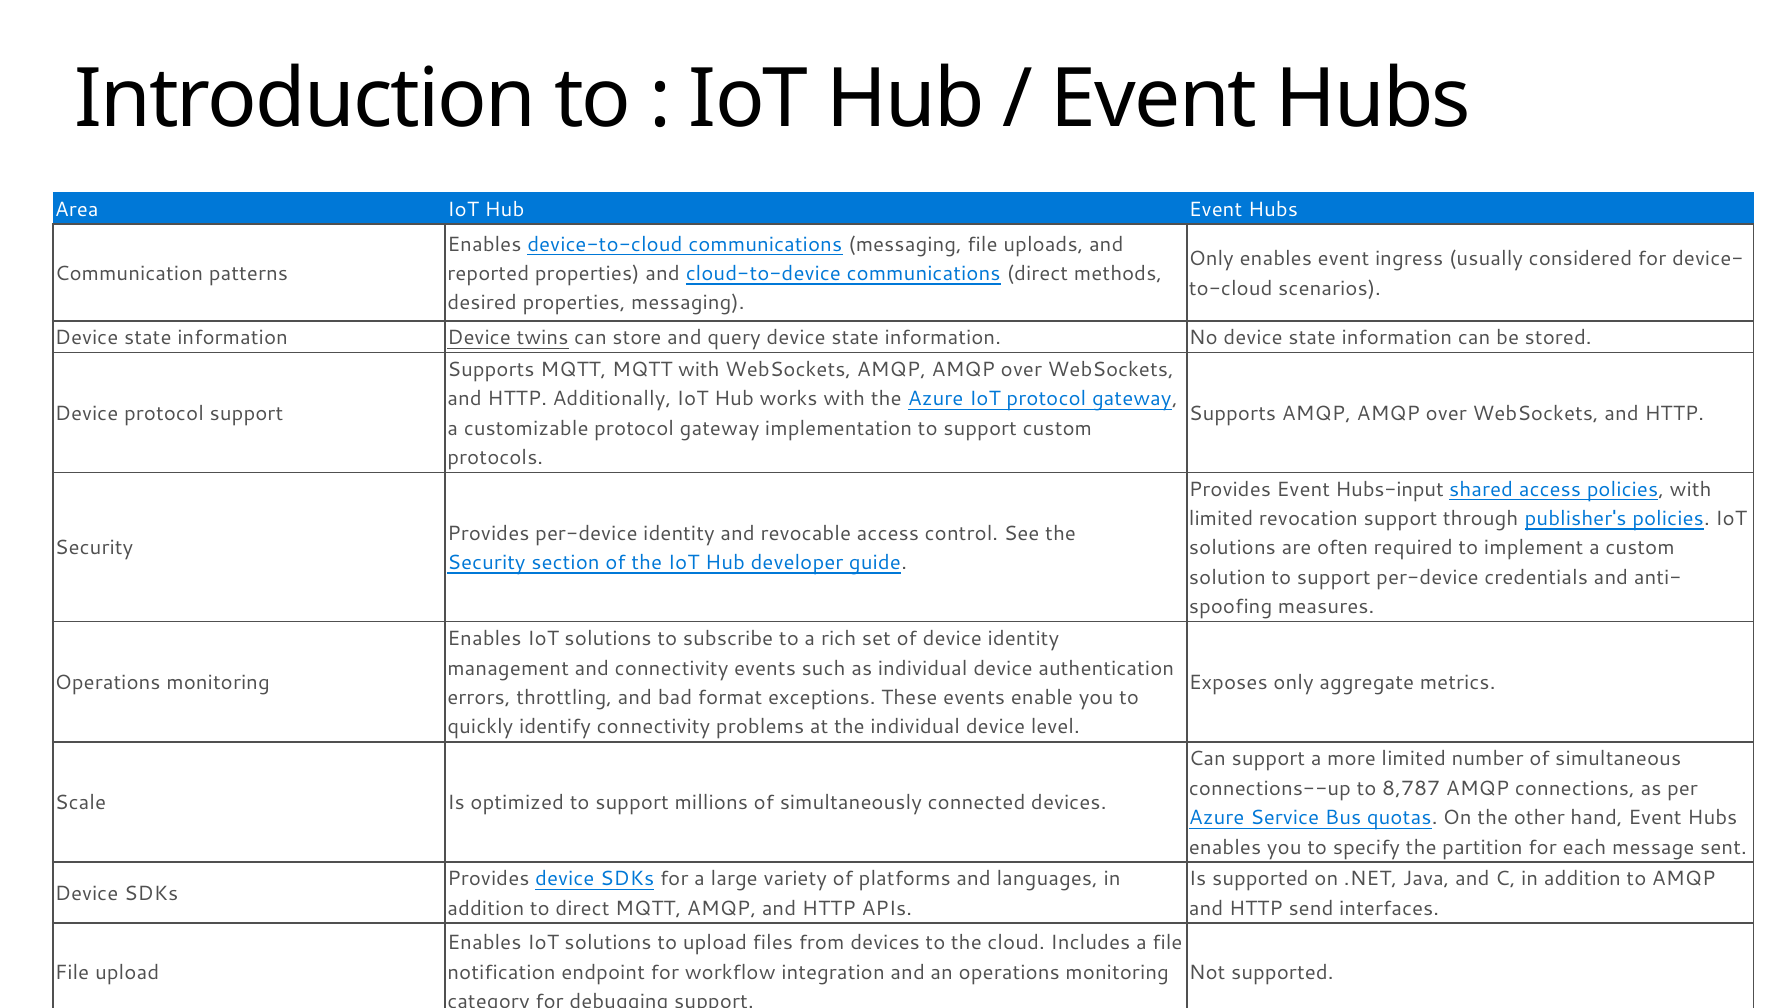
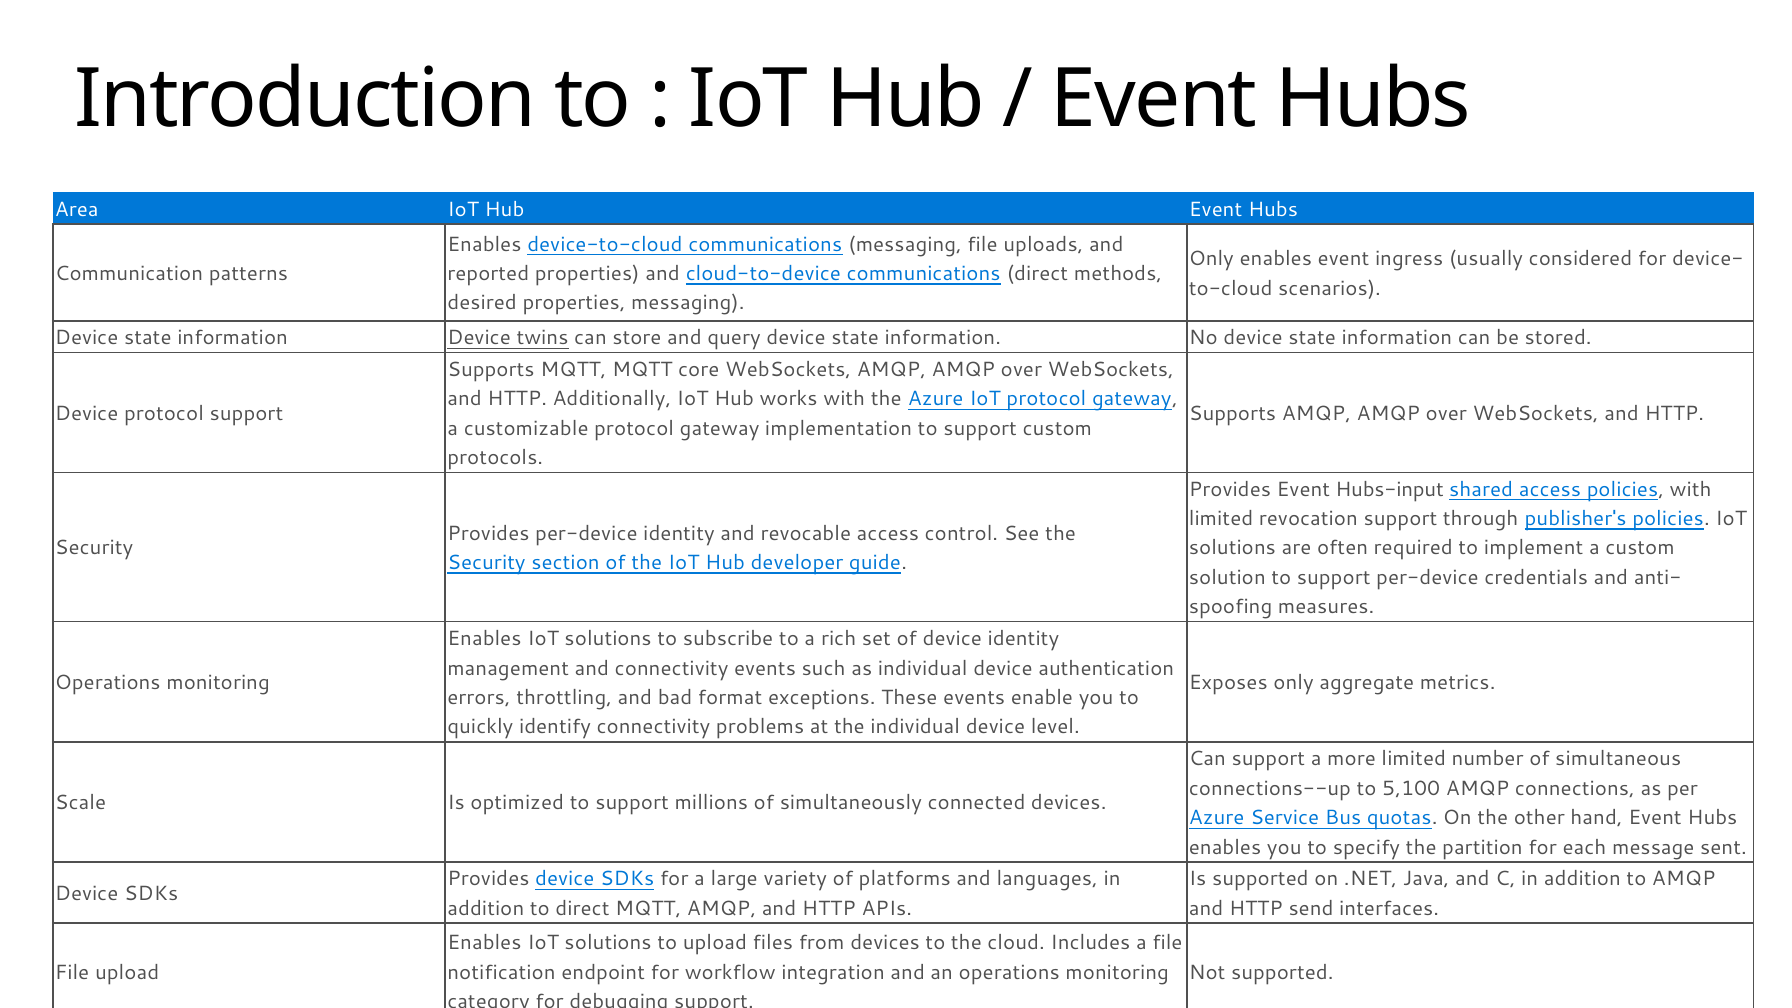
MQTT with: with -> core (699, 370)
8,787: 8,787 -> 5,100 (1411, 789)
